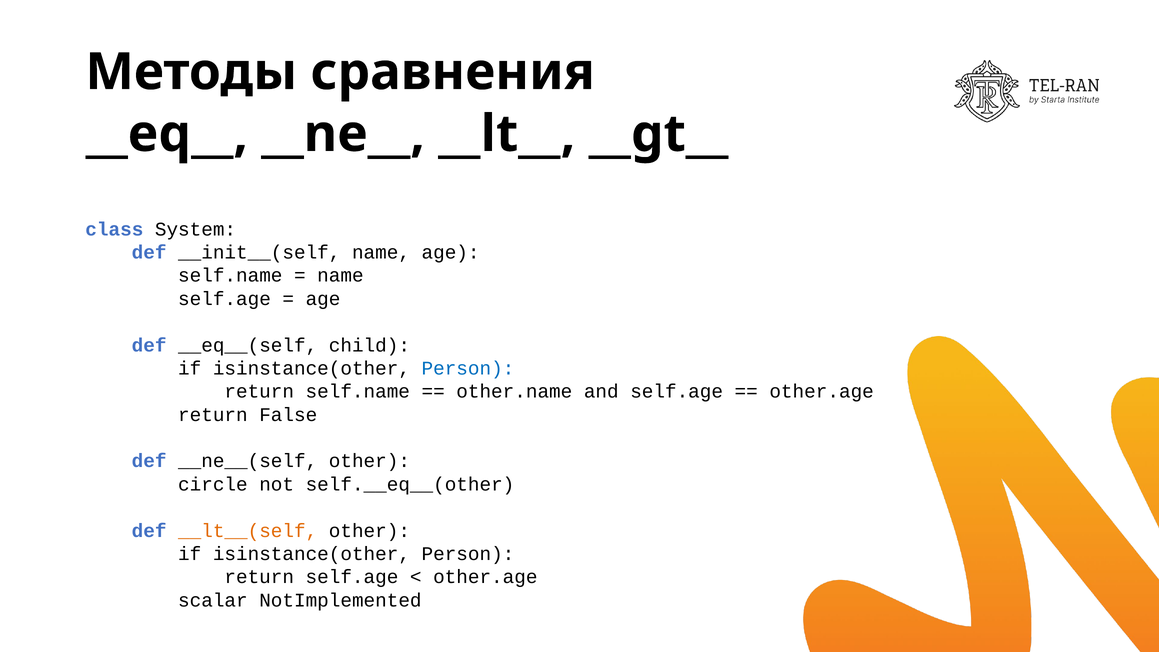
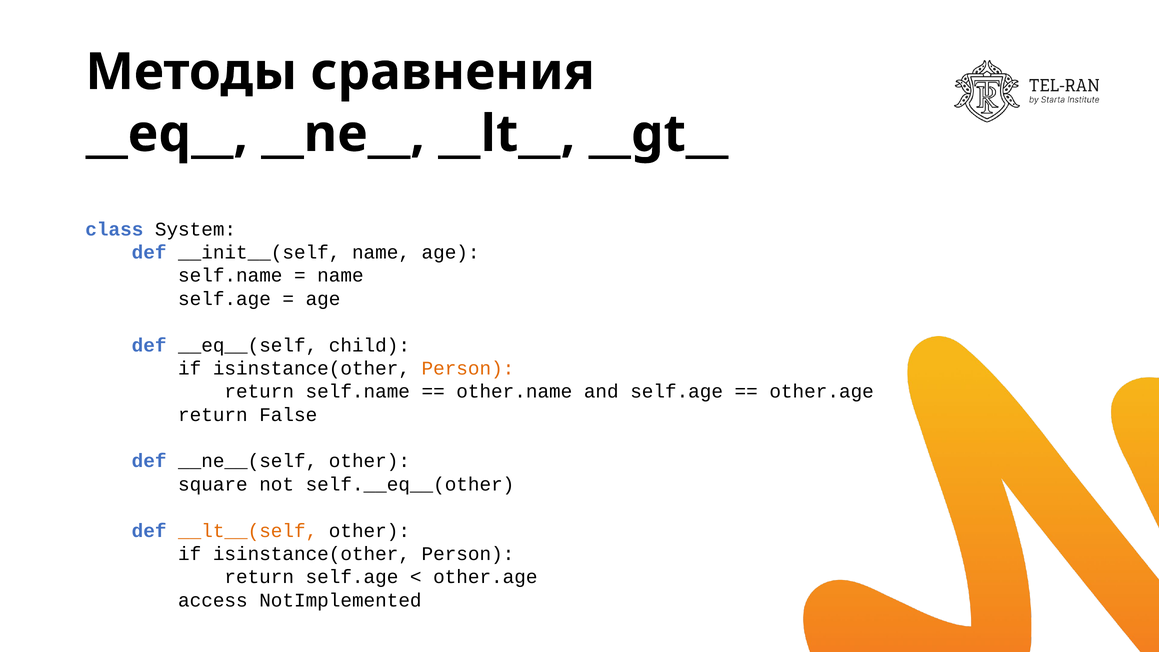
Person colour: blue -> orange (468, 368)
circle: circle -> square (213, 484)
scalar: scalar -> access (213, 600)
